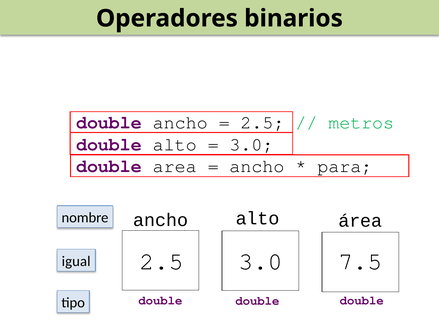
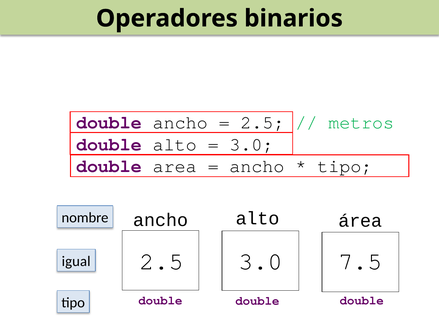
para: para -> tipo (345, 166)
